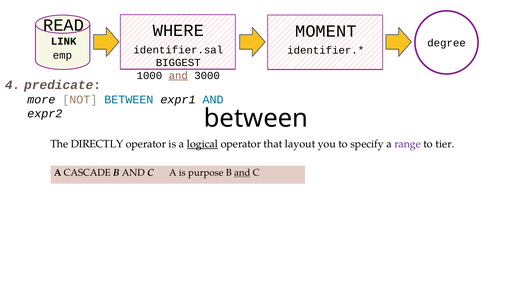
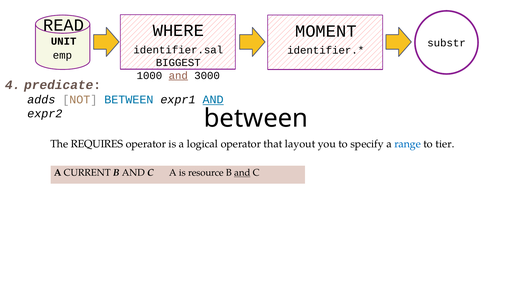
LINK: LINK -> UNIT (64, 41)
degree: degree -> substr (447, 43)
more: more -> adds (41, 100)
AND underline: none -> present (213, 100)
DIRECTLY: DIRECTLY -> REQUIRES (97, 144)
logical underline: present -> none (202, 144)
range colour: purple -> blue (408, 144)
CASCADE: CASCADE -> CURRENT (87, 173)
purpose: purpose -> resource (206, 173)
